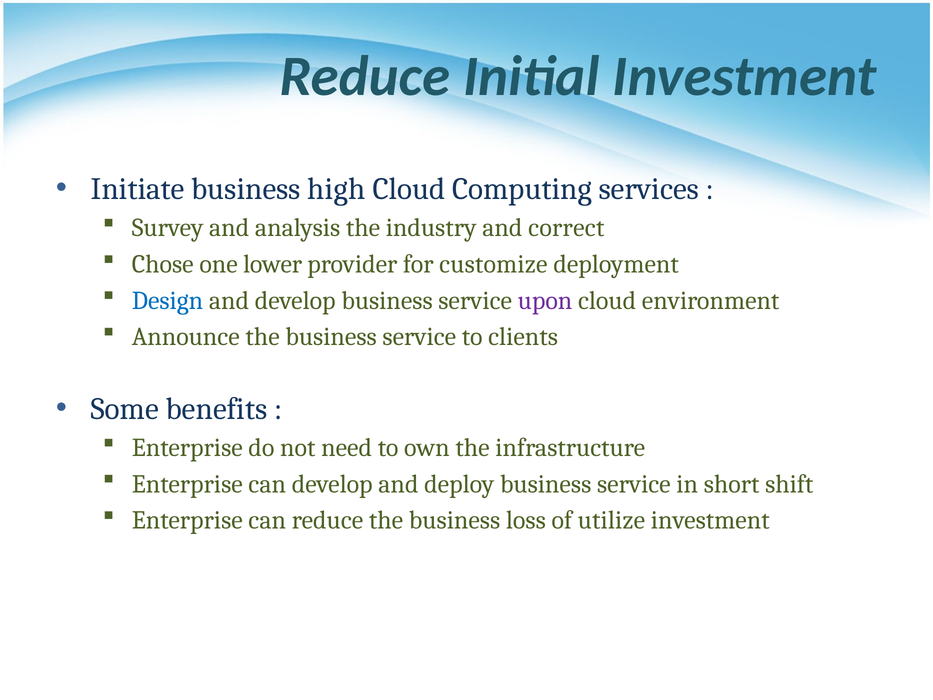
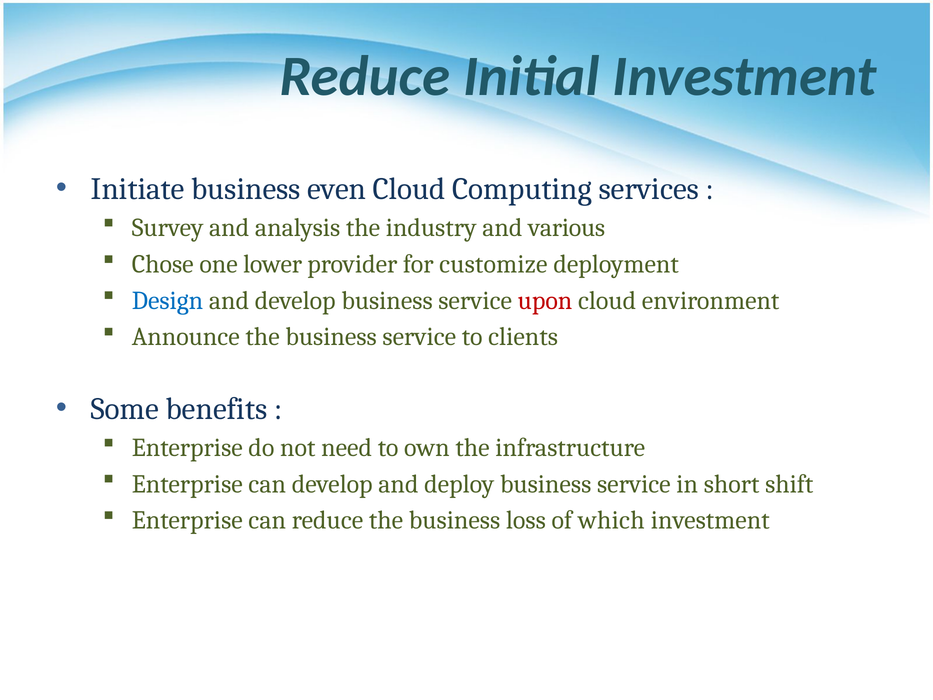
high: high -> even (337, 189)
correct: correct -> various (567, 228)
upon colour: purple -> red (545, 300)
utilize: utilize -> which (611, 520)
